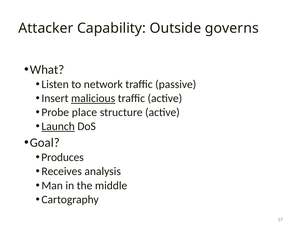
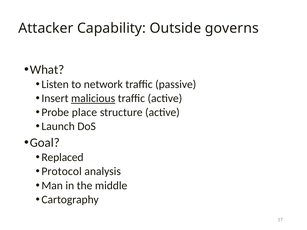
Launch underline: present -> none (58, 127)
Produces: Produces -> Replaced (62, 158)
Receives: Receives -> Protocol (62, 172)
